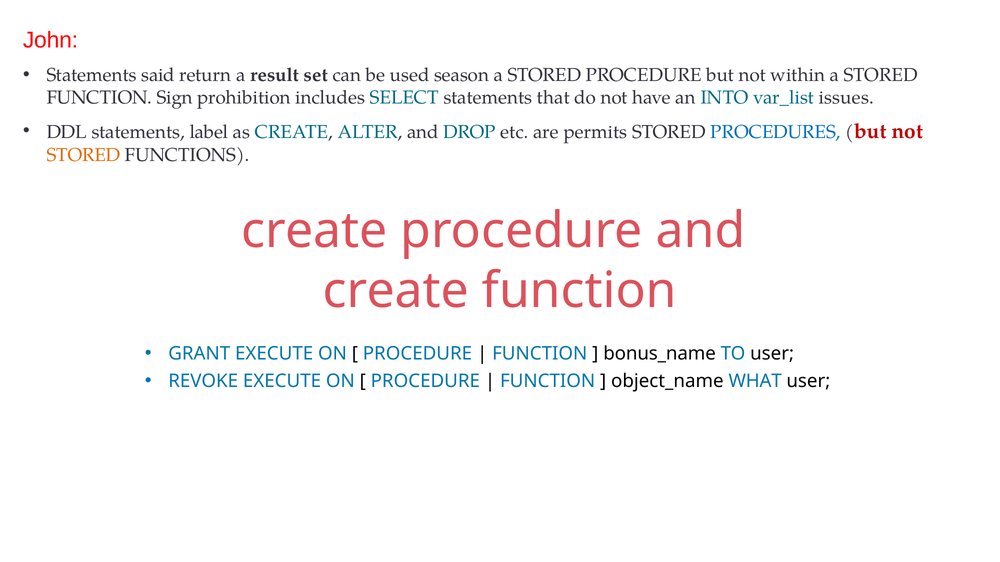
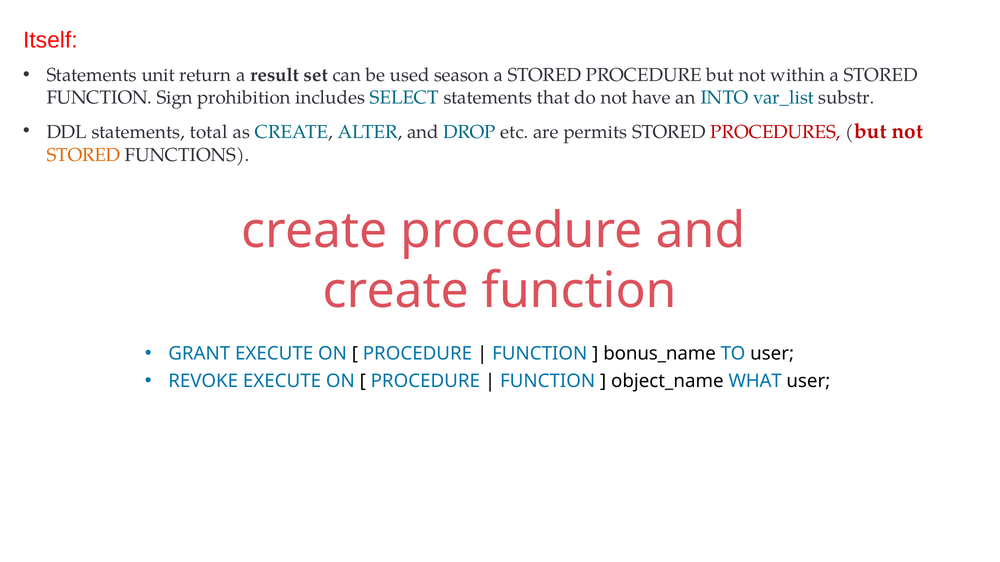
John: John -> Itself (50, 40)
said: said -> unit (158, 75)
issues: issues -> substr (846, 98)
label: label -> total (209, 132)
PROCEDURES colour: blue -> red (776, 132)
